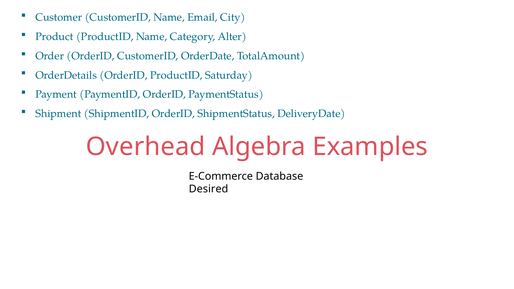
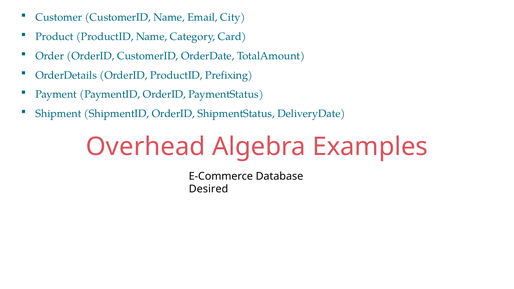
Alter: Alter -> Card (232, 37)
Saturday: Saturday -> Prefixing (229, 75)
